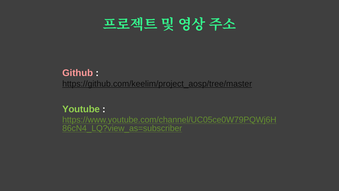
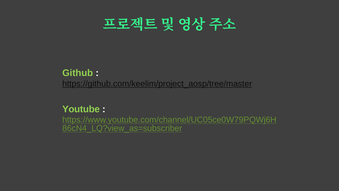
Github colour: pink -> light green (78, 73)
